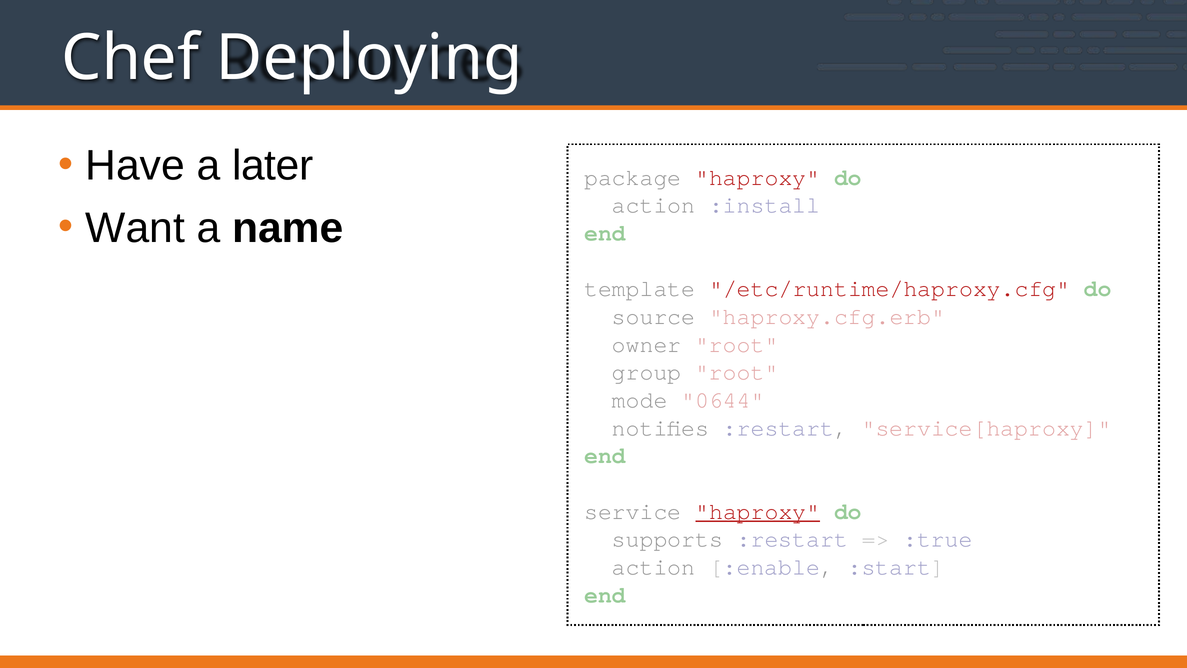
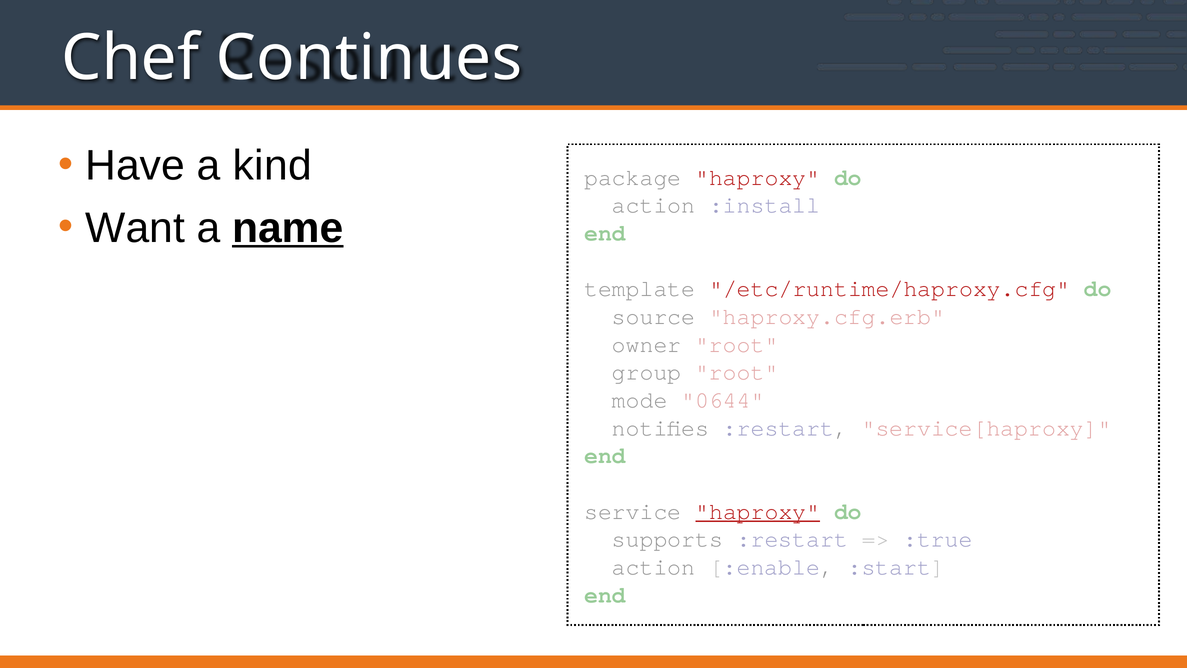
Deploying: Deploying -> Continues (369, 58)
later: later -> kind (272, 166)
name underline: none -> present (288, 228)
